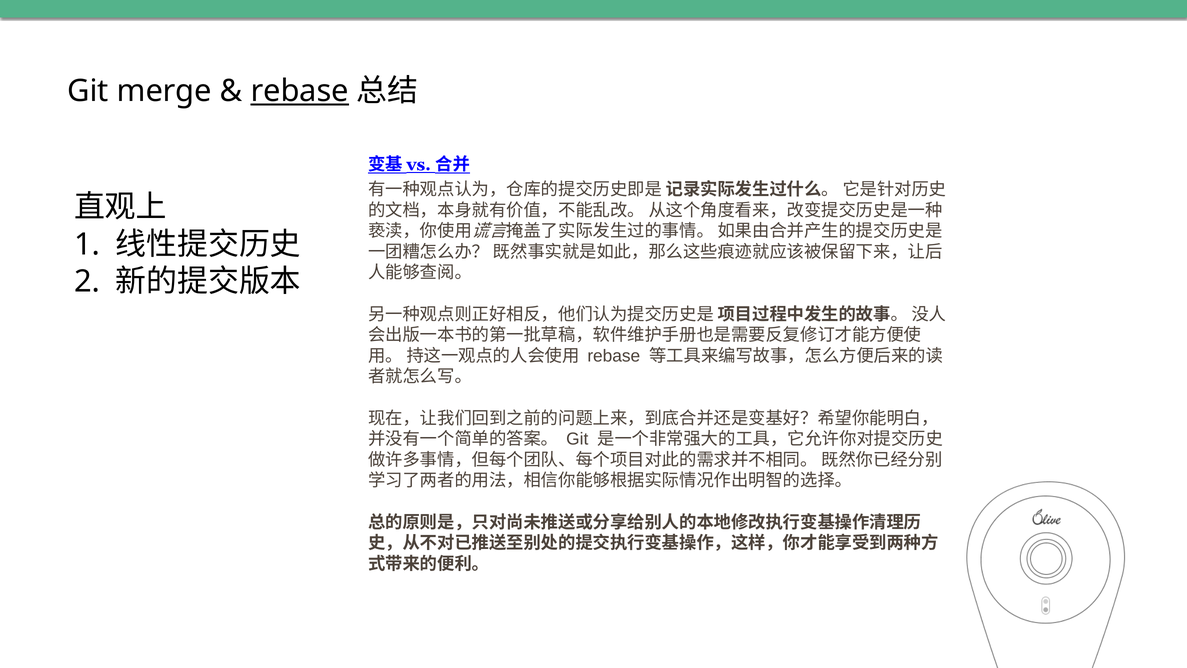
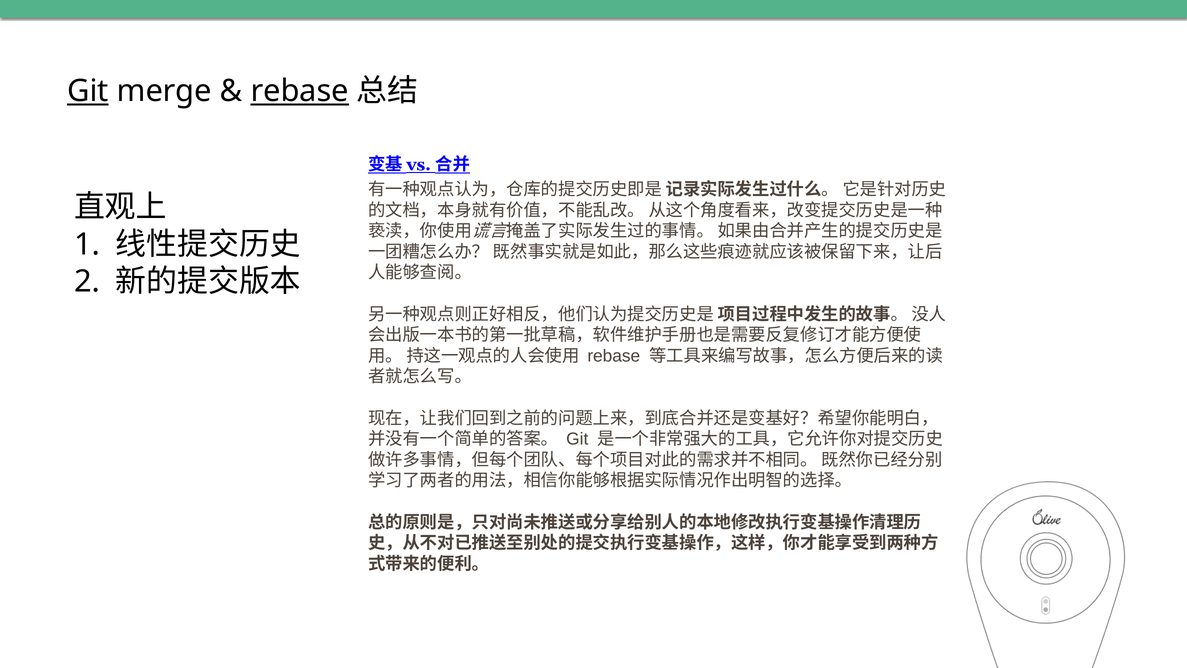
Git underline: none -> present (88, 91)
